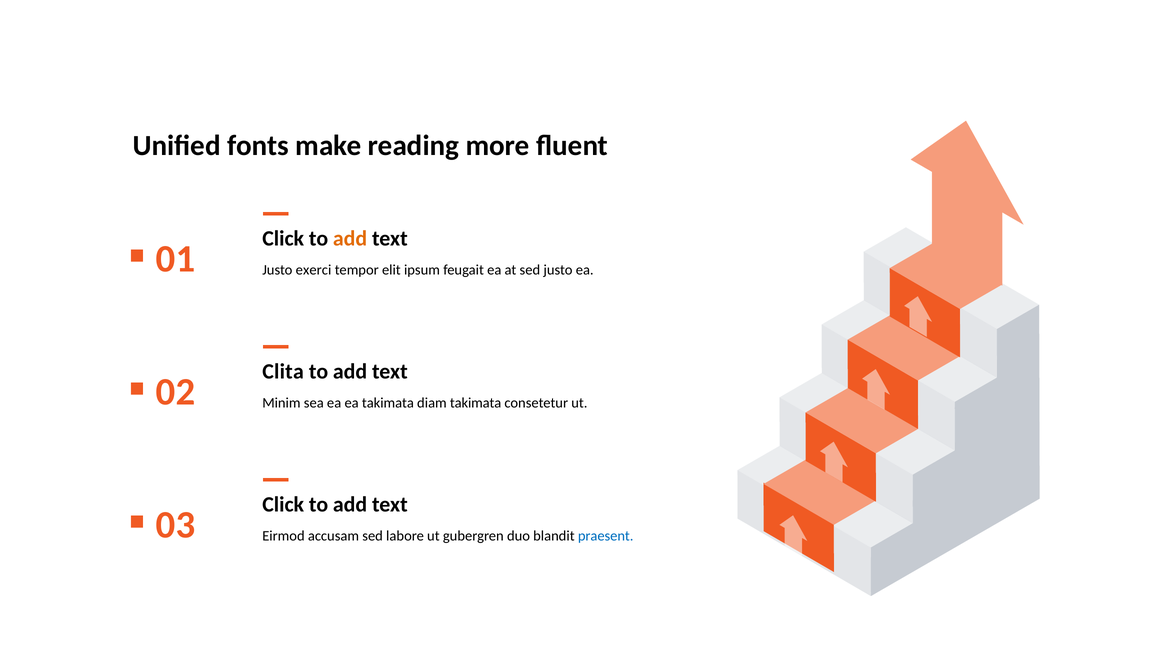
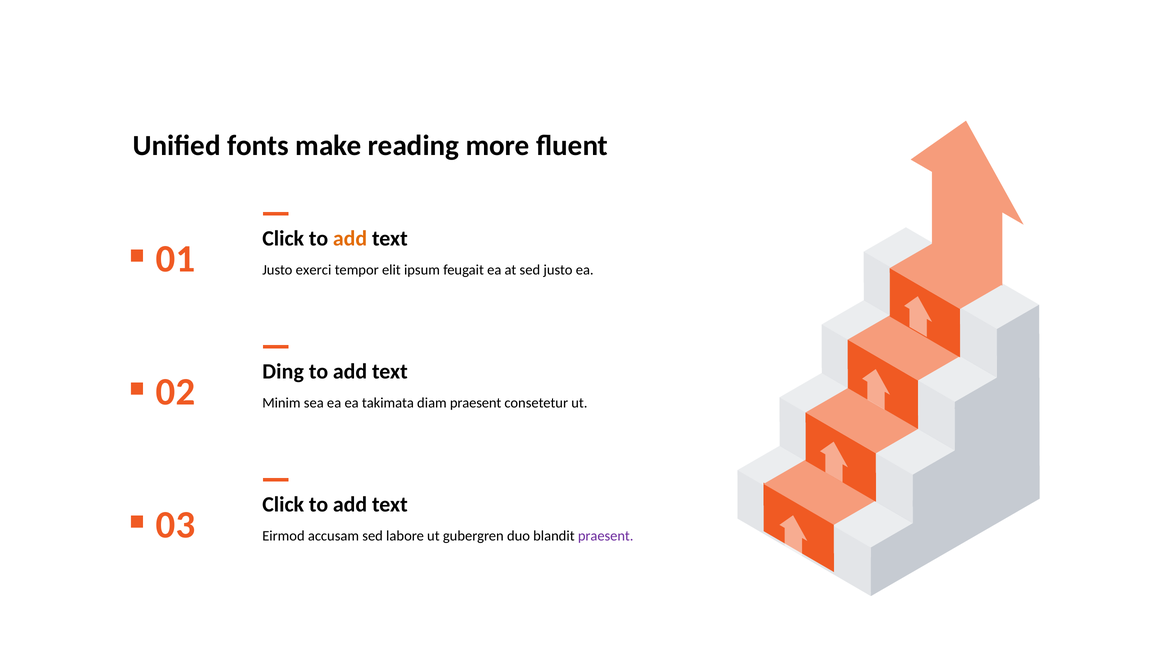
Clita: Clita -> Ding (283, 372)
diam takimata: takimata -> praesent (476, 403)
praesent colour: blue -> purple (606, 536)
